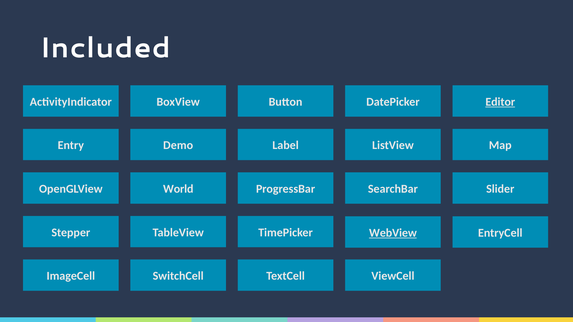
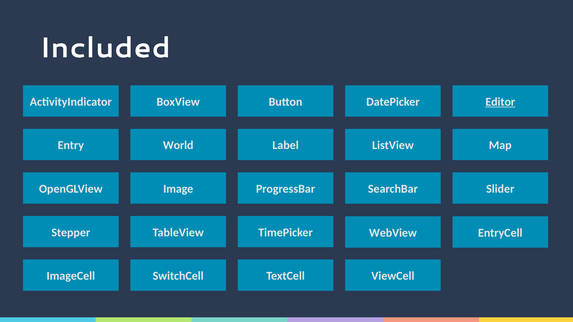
Demo: Demo -> World (178, 145)
World: World -> Image (178, 189)
WebView underline: present -> none (393, 233)
